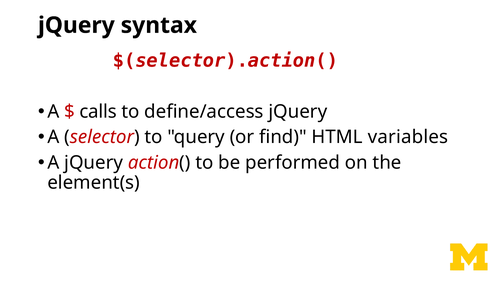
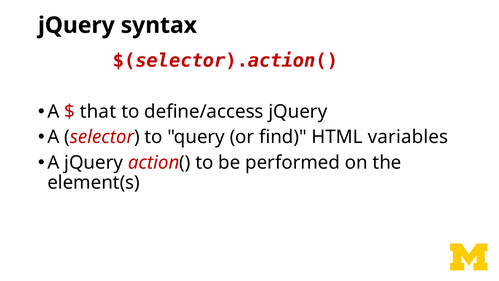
calls: calls -> that (98, 111)
